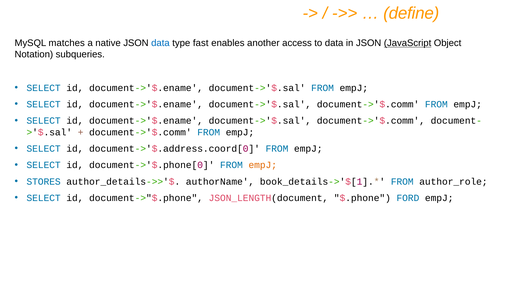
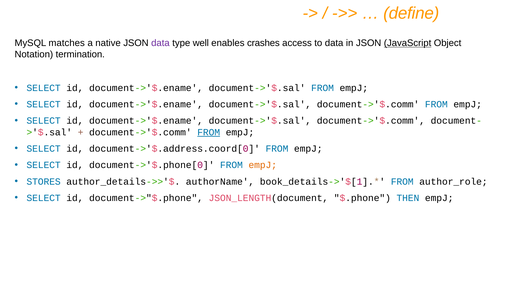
data colour: blue -> purple (160, 43)
fast: fast -> well (201, 43)
another: another -> crashes (263, 43)
subqueries: subqueries -> termination (80, 54)
FROM underline: none -> present (209, 132)
FORD: FORD -> THEN (408, 198)
